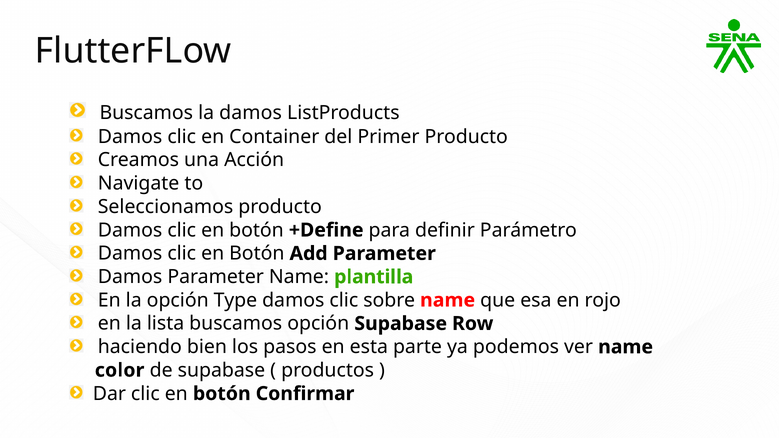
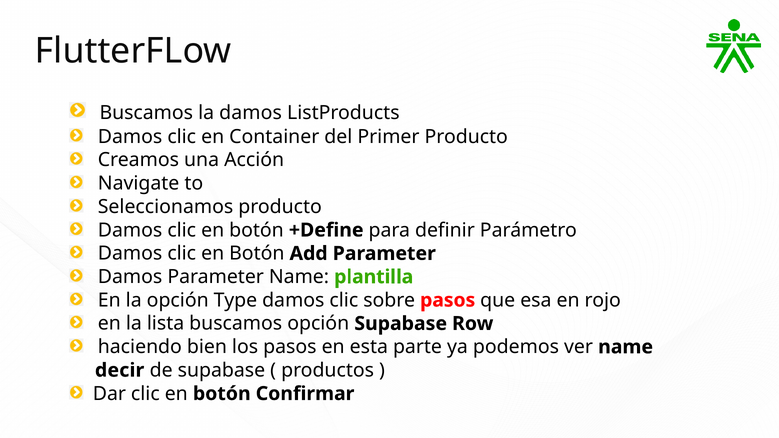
sobre name: name -> pasos (448, 300)
color: color -> decir (120, 370)
